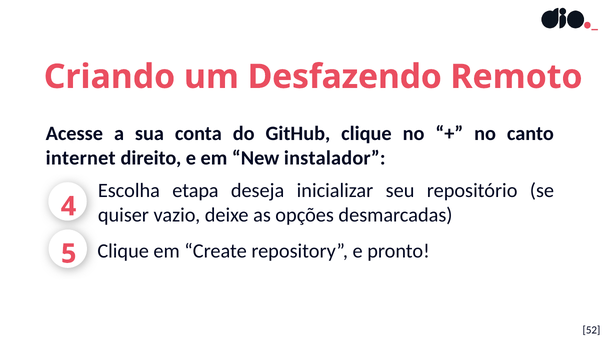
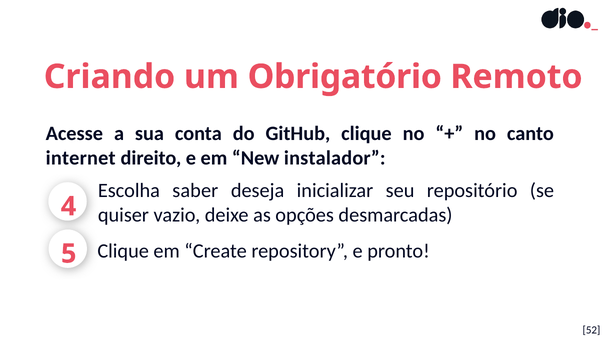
Desfazendo: Desfazendo -> Obrigatório (345, 77)
etapa: etapa -> saber (195, 190)
